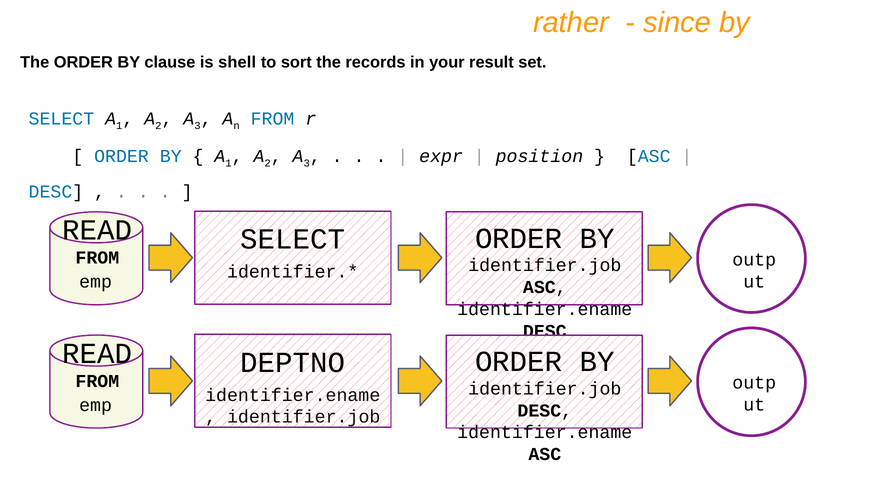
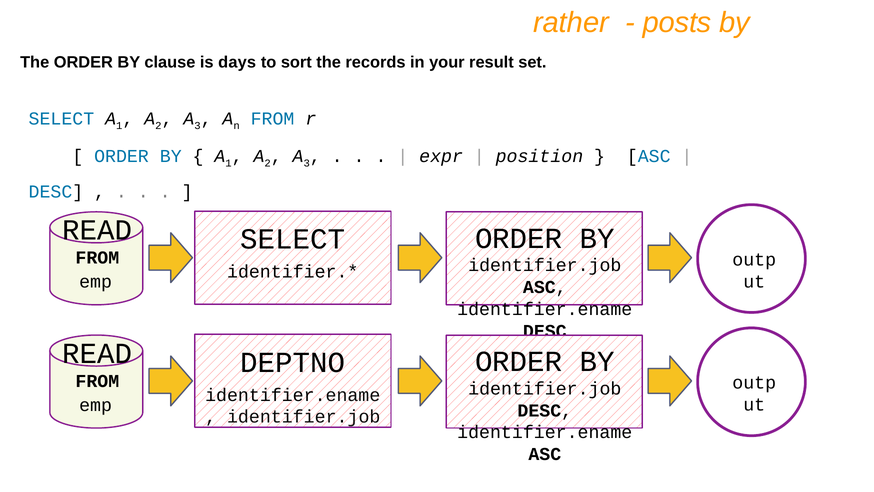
since: since -> posts (677, 23)
shell: shell -> days (237, 62)
